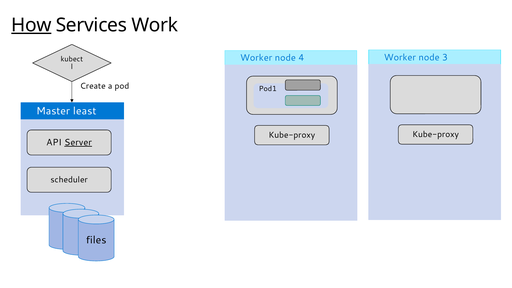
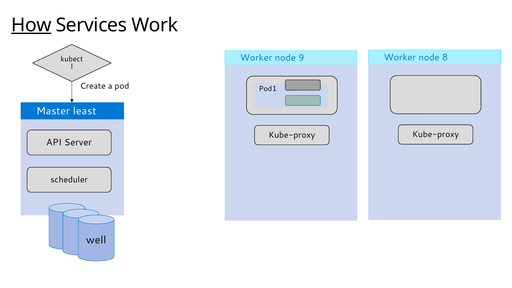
3: 3 -> 8 (445, 57)
4: 4 -> 9 (301, 58)
Server underline: present -> none (78, 142)
files: files -> well (96, 240)
